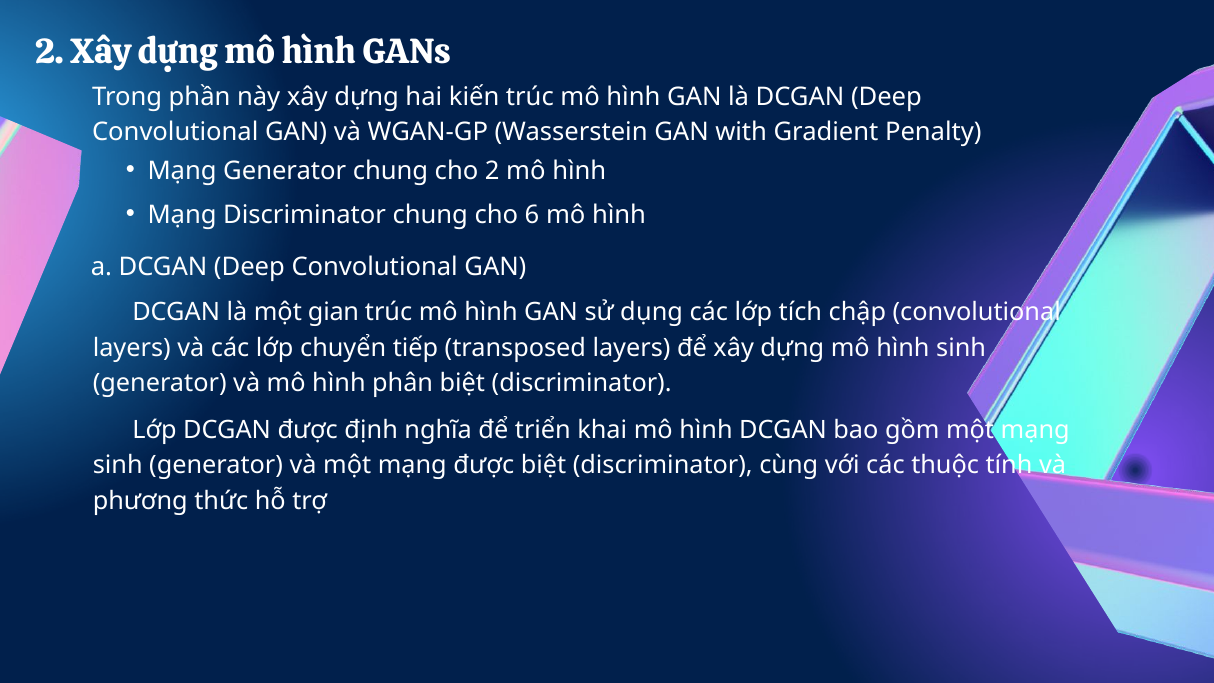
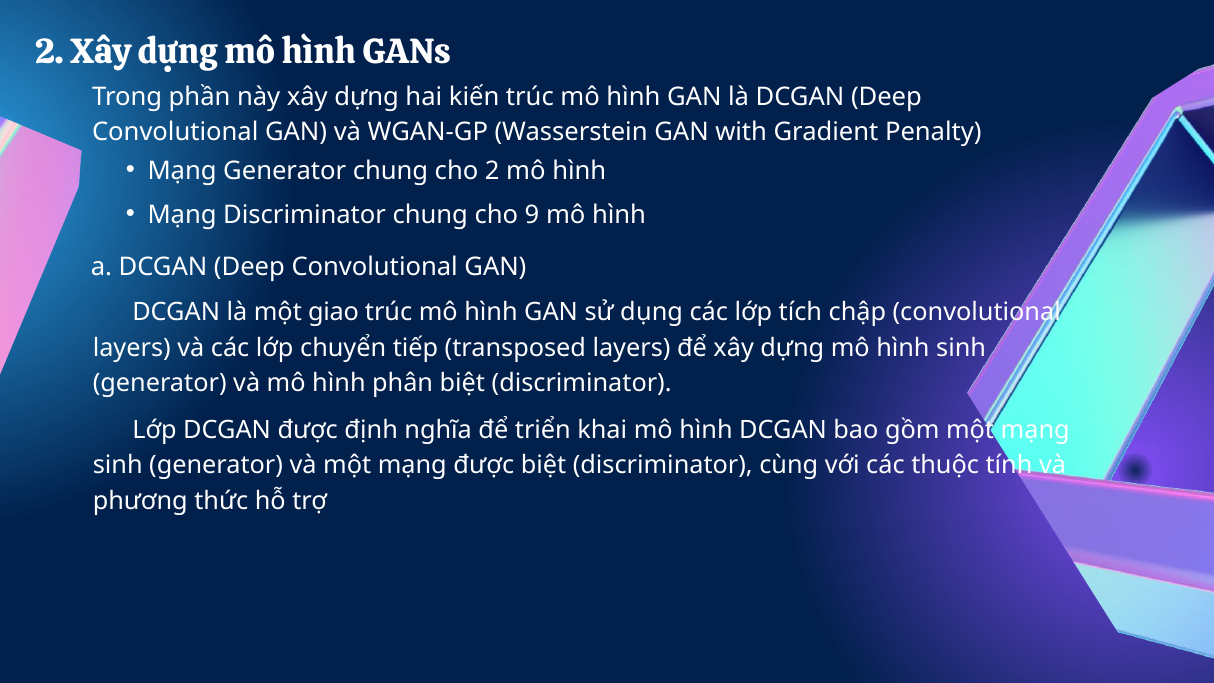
6: 6 -> 9 (532, 215)
gian: gian -> giao (334, 312)
